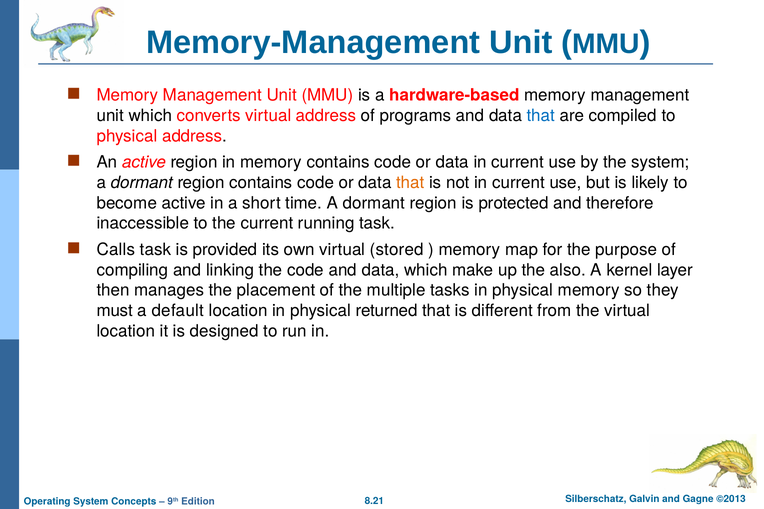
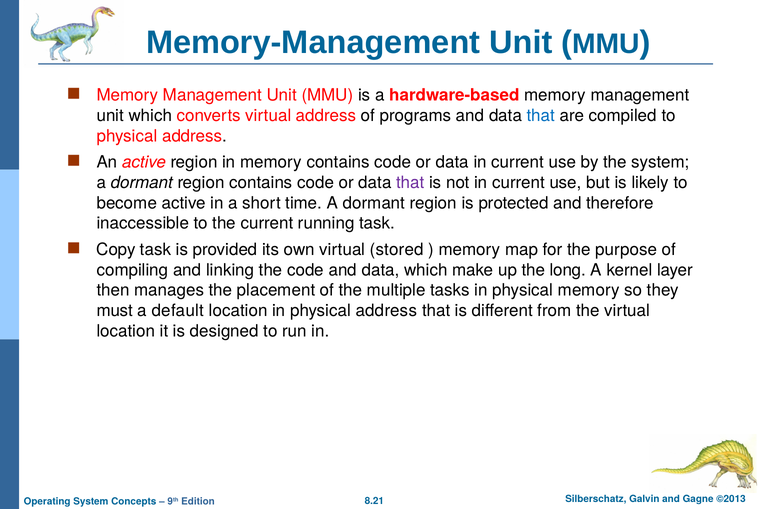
that colour: orange -> purple (410, 183)
Calls: Calls -> Copy (116, 250)
also: also -> long (568, 270)
in physical returned: returned -> address (386, 311)
